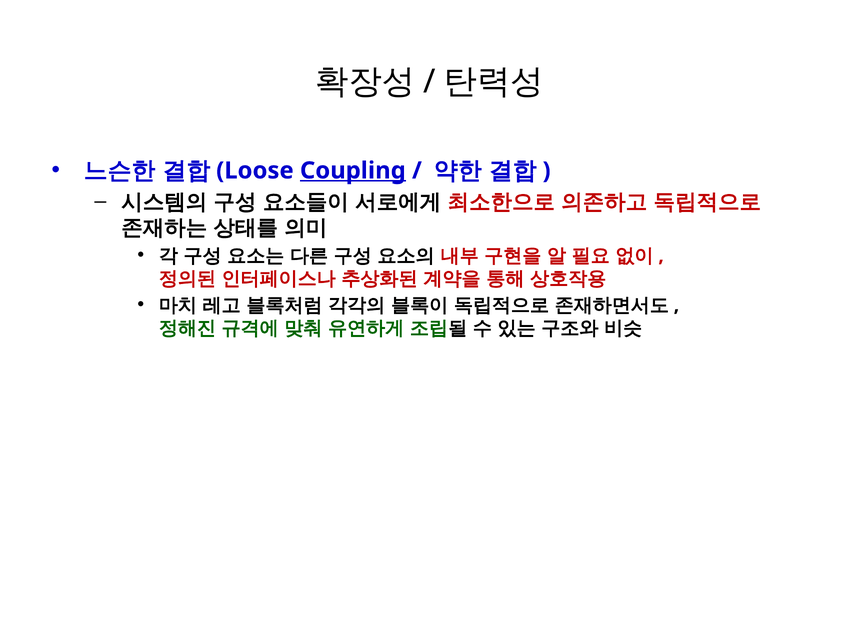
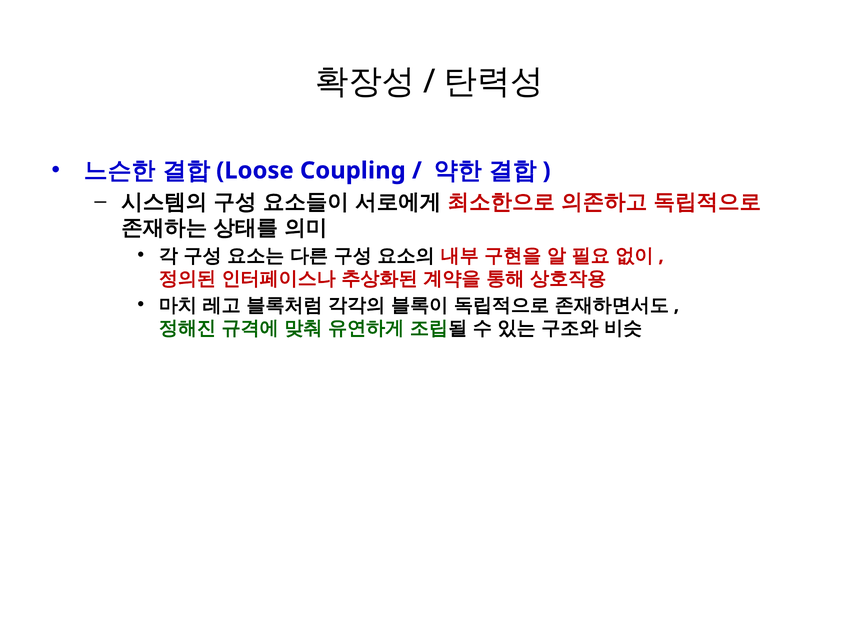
Coupling underline: present -> none (353, 171)
